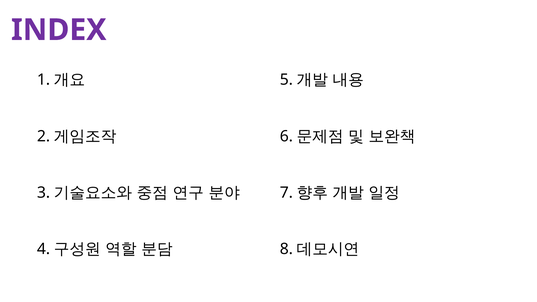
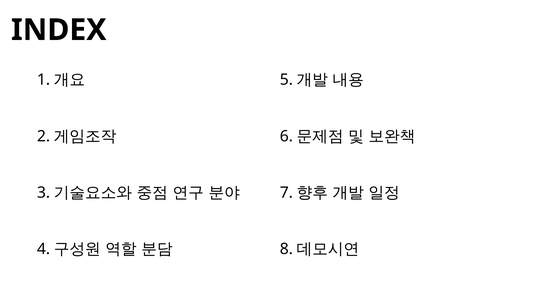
INDEX colour: purple -> black (59, 30)
